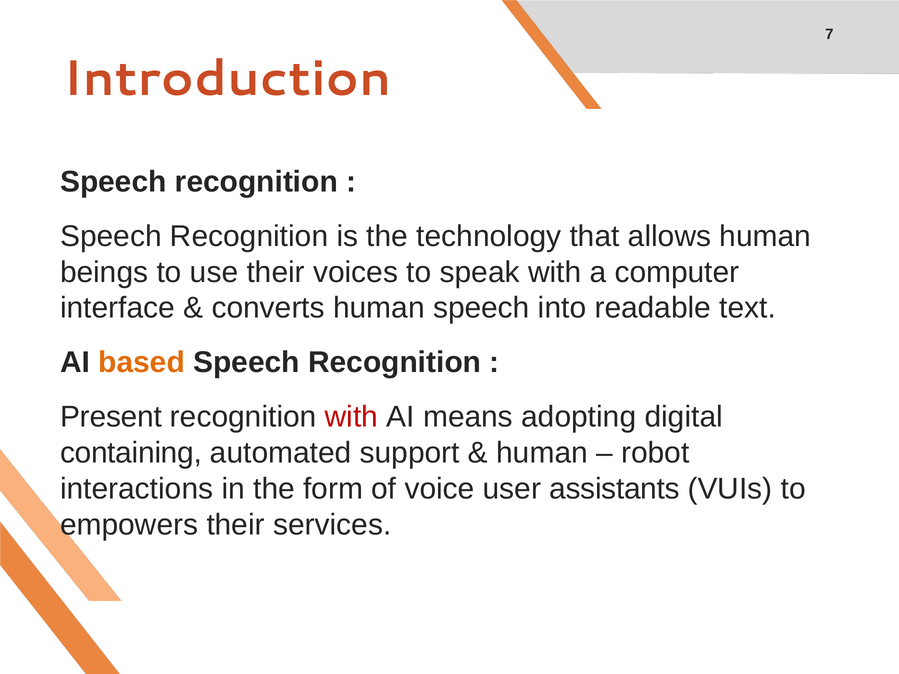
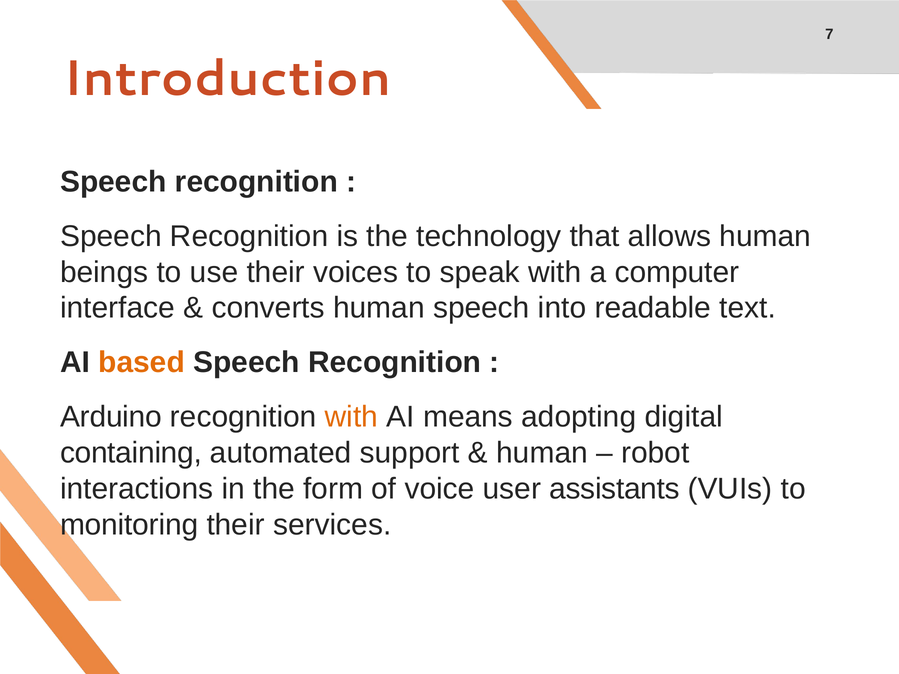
Present: Present -> Arduino (111, 417)
with colour: red -> orange (351, 417)
empowers: empowers -> monitoring (129, 525)
